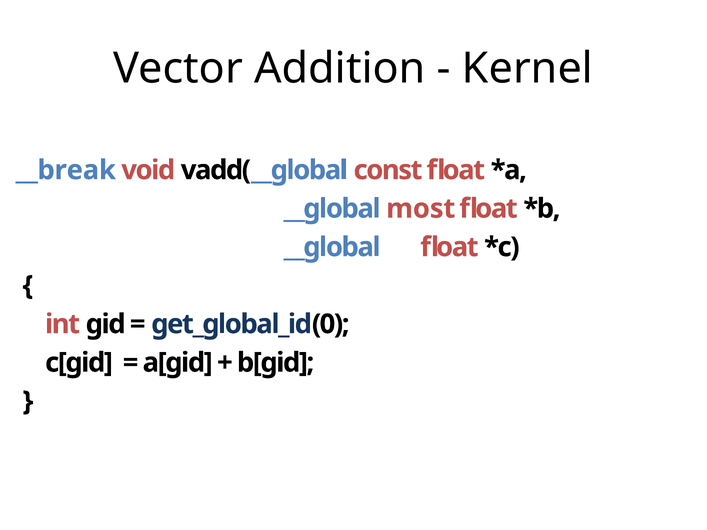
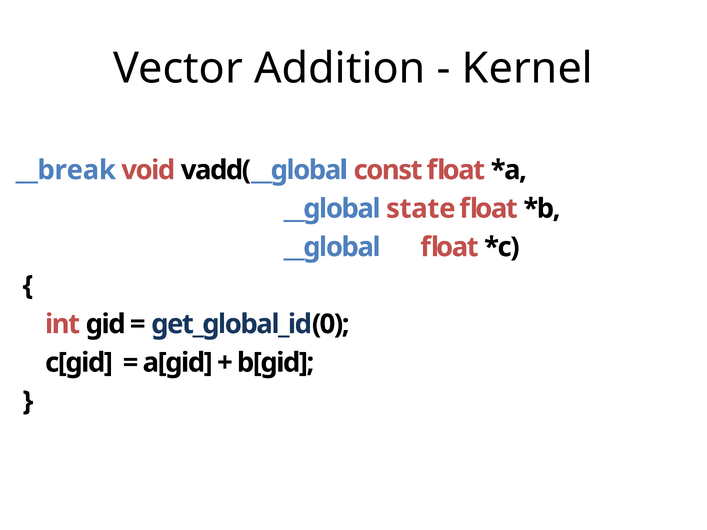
most: most -> state (421, 209)
